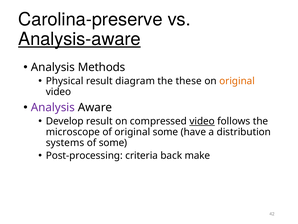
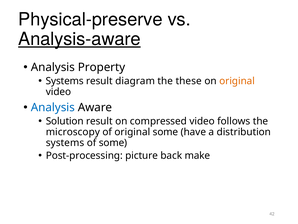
Carolina-preserve: Carolina-preserve -> Physical-preserve (90, 19)
Methods: Methods -> Property (102, 67)
Physical: Physical -> Systems (65, 81)
Analysis colour: purple -> blue (53, 107)
Develop: Develop -> Solution (65, 121)
video underline: present -> none (202, 121)
microscope: microscope -> microscopy (73, 132)
criteria: criteria -> picture (142, 155)
